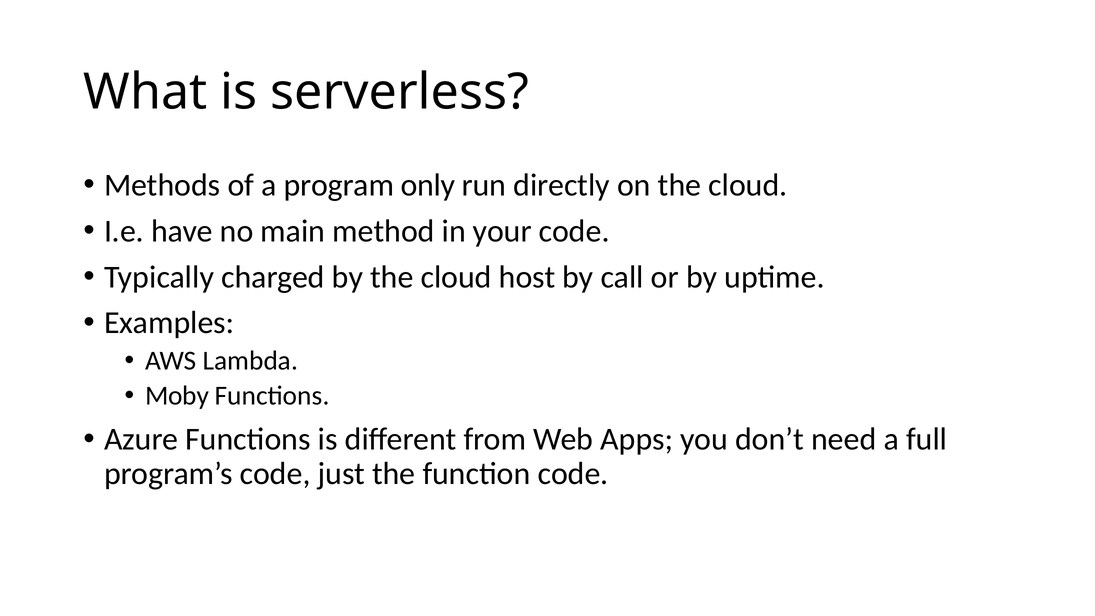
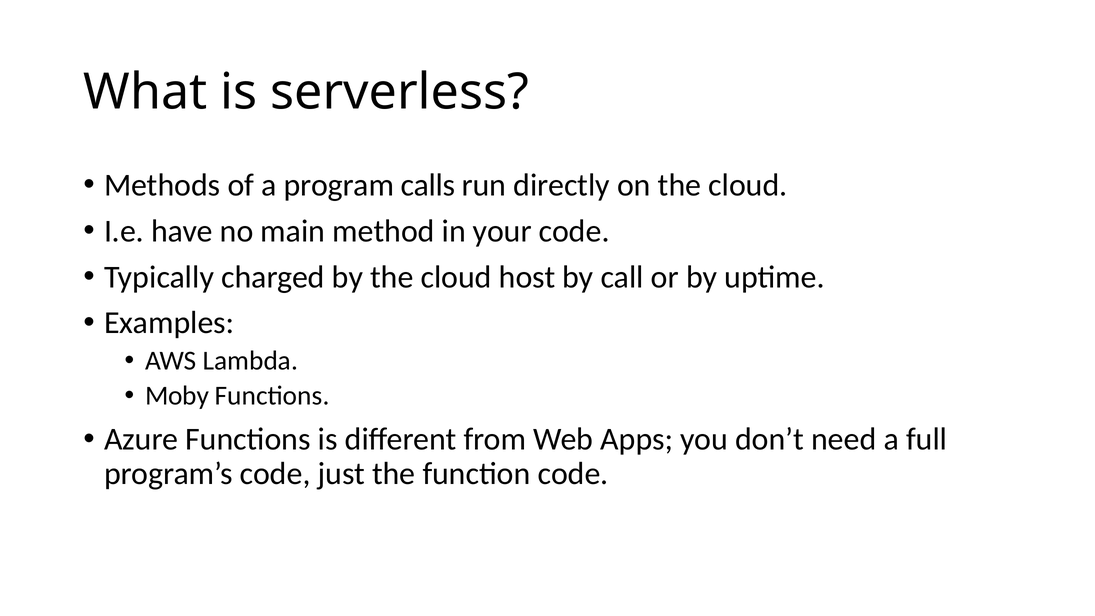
only: only -> calls (428, 185)
